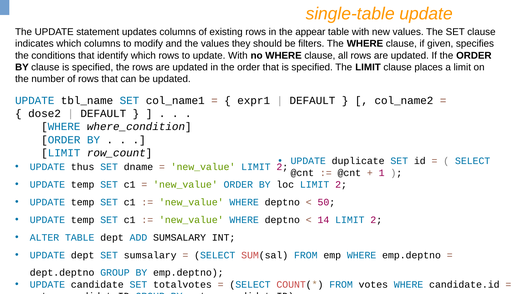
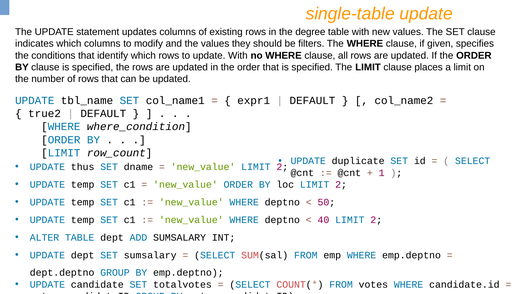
appear: appear -> degree (310, 32)
dose2: dose2 -> true2 (45, 114)
14: 14 -> 40 (323, 220)
